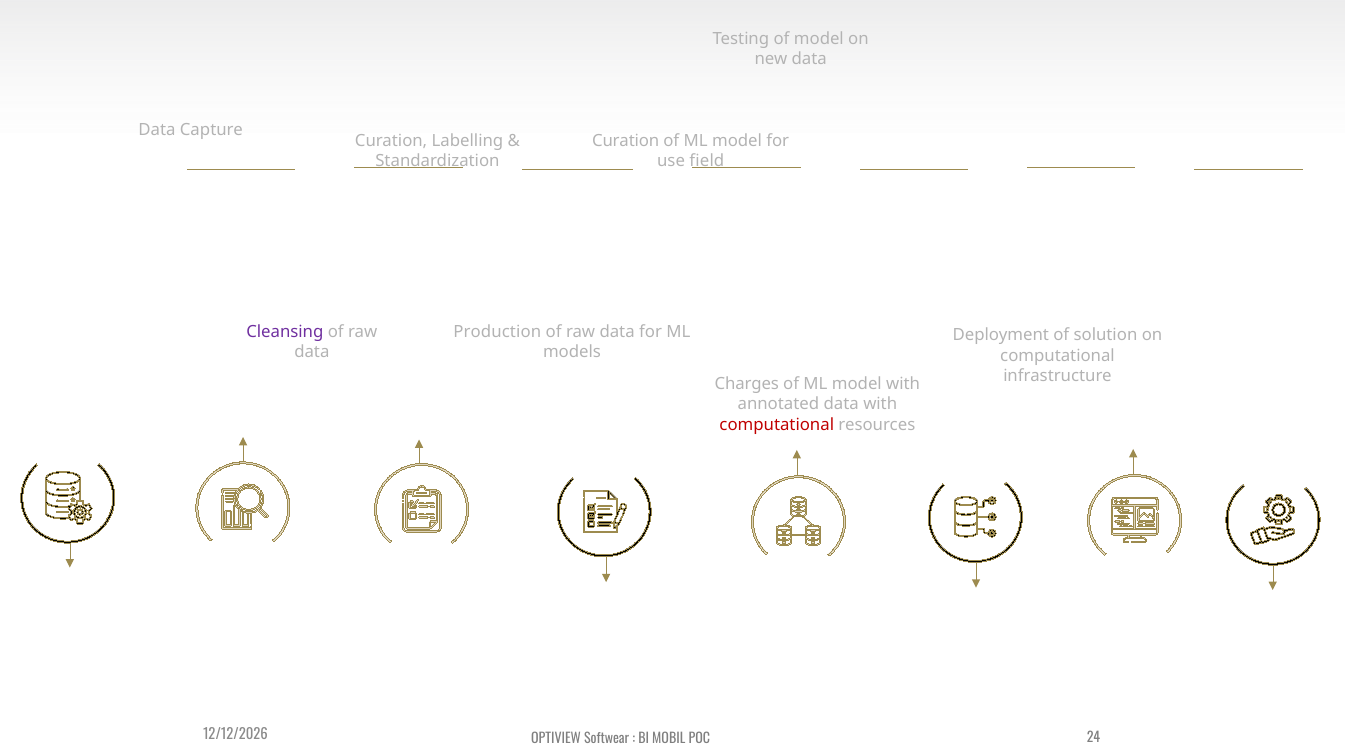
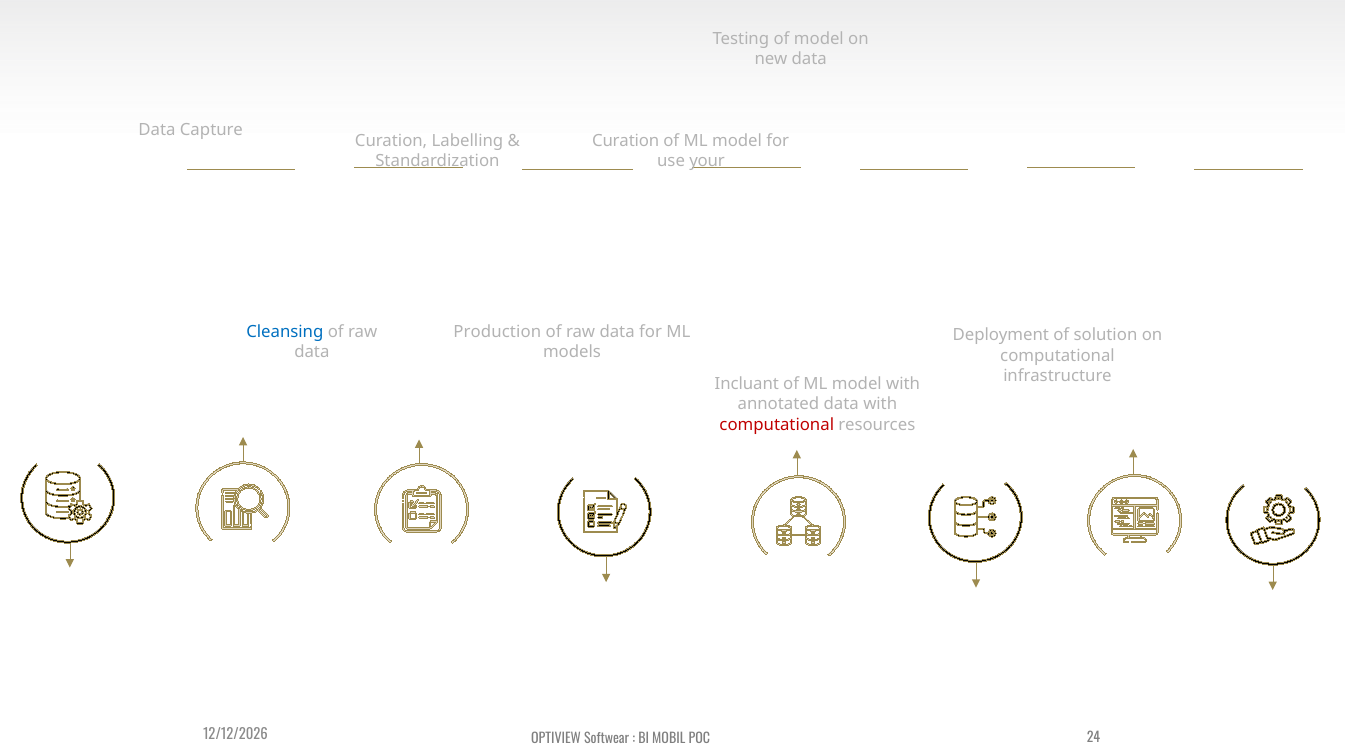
field: field -> your (707, 161)
Cleansing colour: purple -> blue (285, 332)
Charges: Charges -> Incluant (747, 385)
